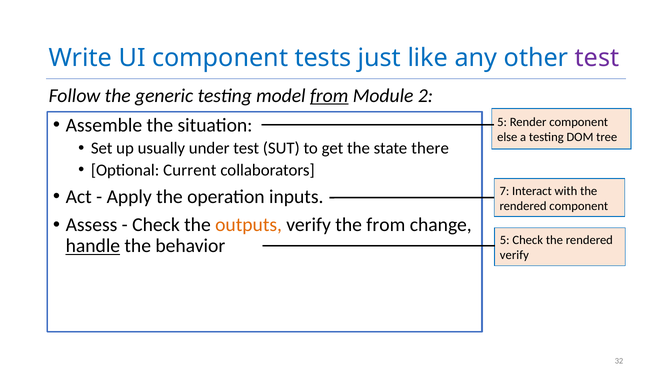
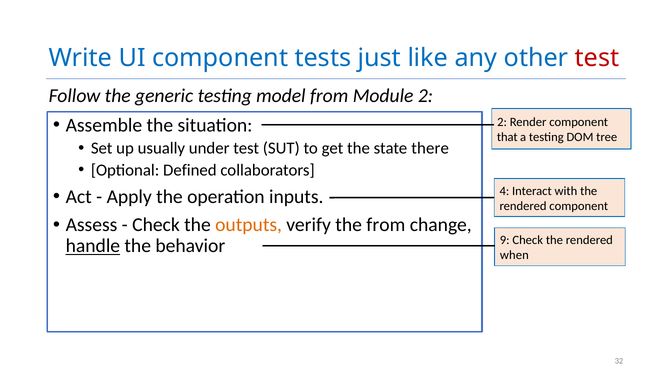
test colour: purple -> red (597, 58)
from underline: present -> none (329, 96)
5: 5 -> 2 (502, 122)
else: else -> that (507, 137)
Current: Current -> Defined (190, 170)
7: 7 -> 4 (504, 191)
5: 5 -> 9 (505, 240)
verify: verify -> when (514, 255)
